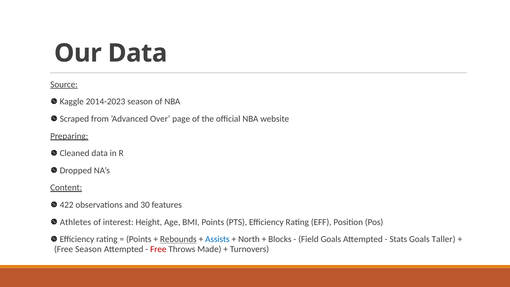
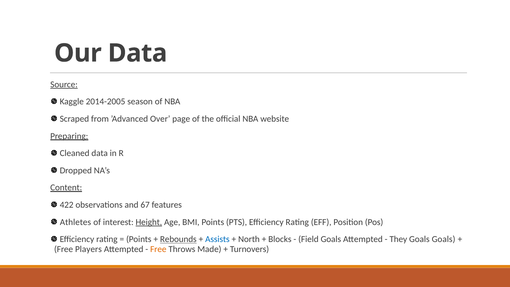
2014-2023: 2014-2023 -> 2014-2005 (106, 102)
30: 30 -> 67 (145, 205)
Height underline: none -> present (149, 222)
Stats: Stats -> They (398, 239)
Goals Taller: Taller -> Goals (444, 239)
Free Season: Season -> Players (88, 249)
Free colour: red -> orange (158, 249)
